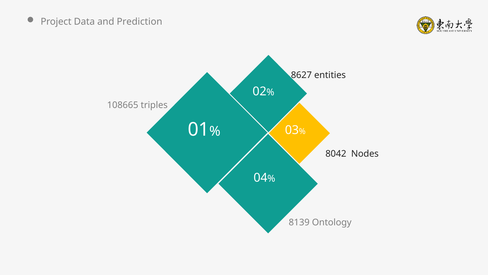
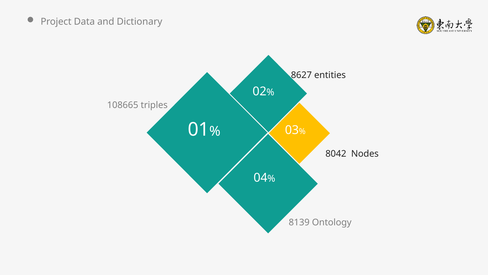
Prediction: Prediction -> Dictionary (140, 22)
